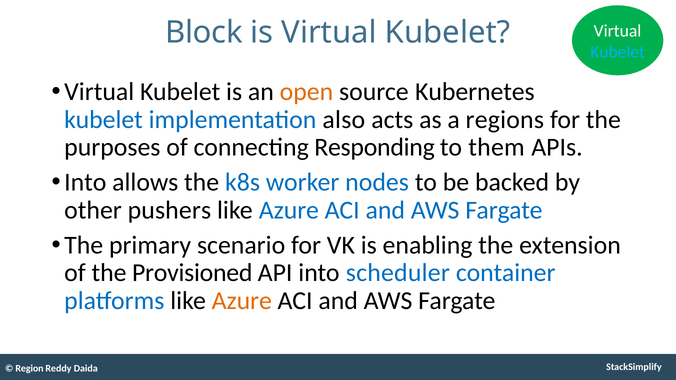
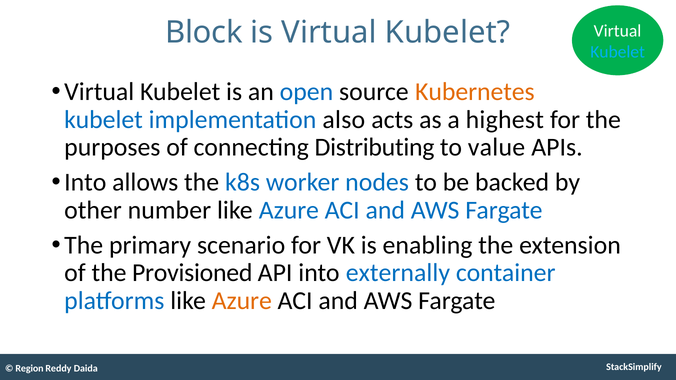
open colour: orange -> blue (306, 92)
Kubernetes colour: black -> orange (475, 92)
regions: regions -> highest (505, 120)
Responding: Responding -> Distributing (375, 147)
them: them -> value (497, 147)
pushers: pushers -> number (169, 210)
scheduler: scheduler -> externally (398, 273)
